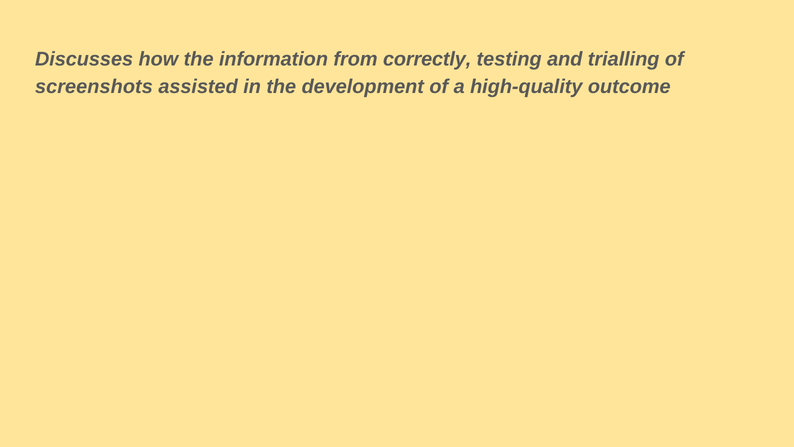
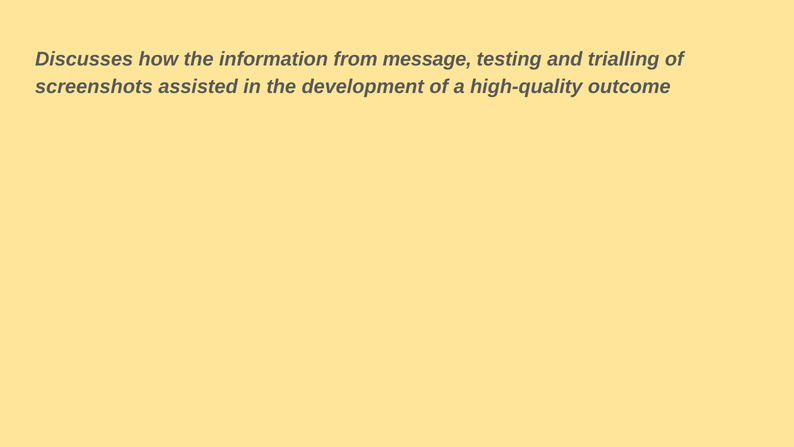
correctly: correctly -> message (427, 59)
